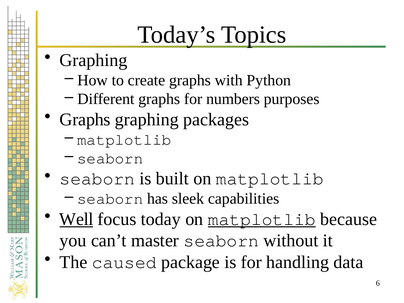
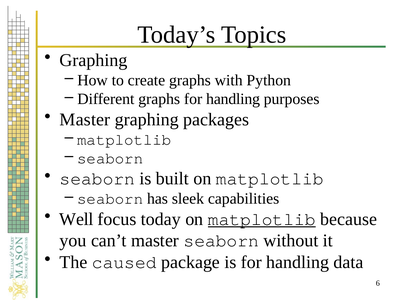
graphs for numbers: numbers -> handling (233, 99)
Graphs: Graphs -> Master (85, 119)
Well underline: present -> none (76, 219)
